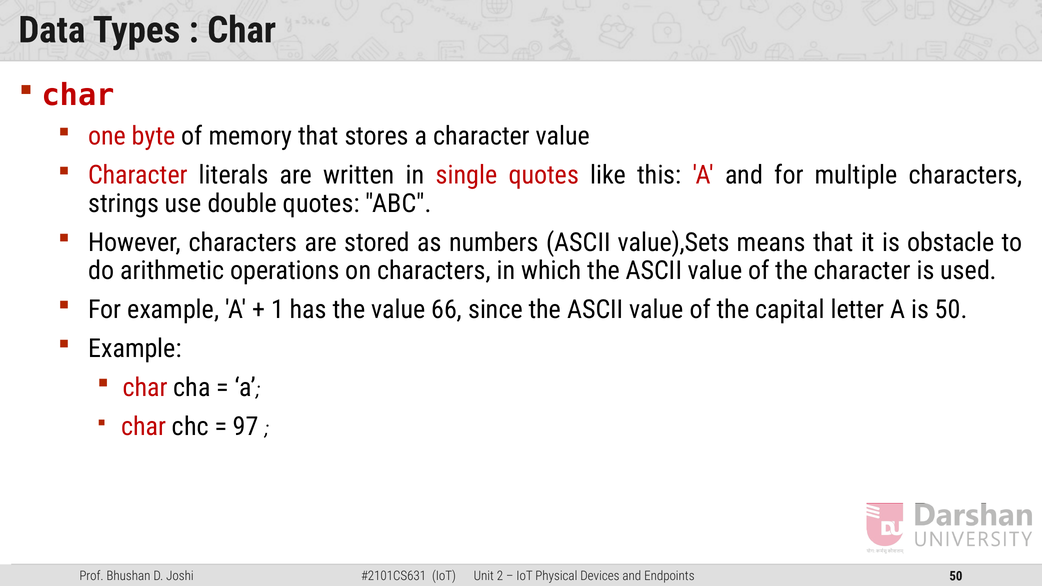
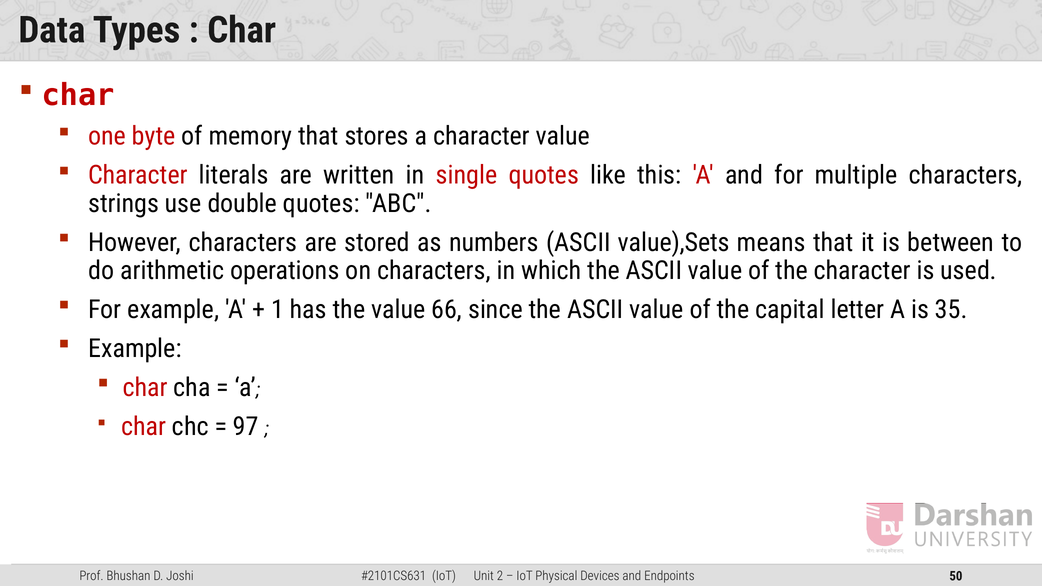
obstacle: obstacle -> between (951, 242)
is 50: 50 -> 35 (951, 310)
